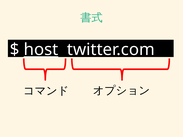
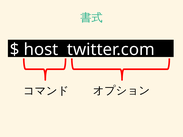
host underline: present -> none (41, 50)
